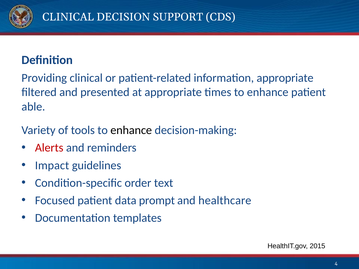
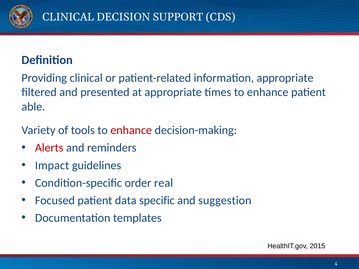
enhance colour: black -> red (131, 130)
text: text -> real (164, 183)
prompt: prompt -> specific (157, 201)
healthcare: healthcare -> suggestion (225, 201)
